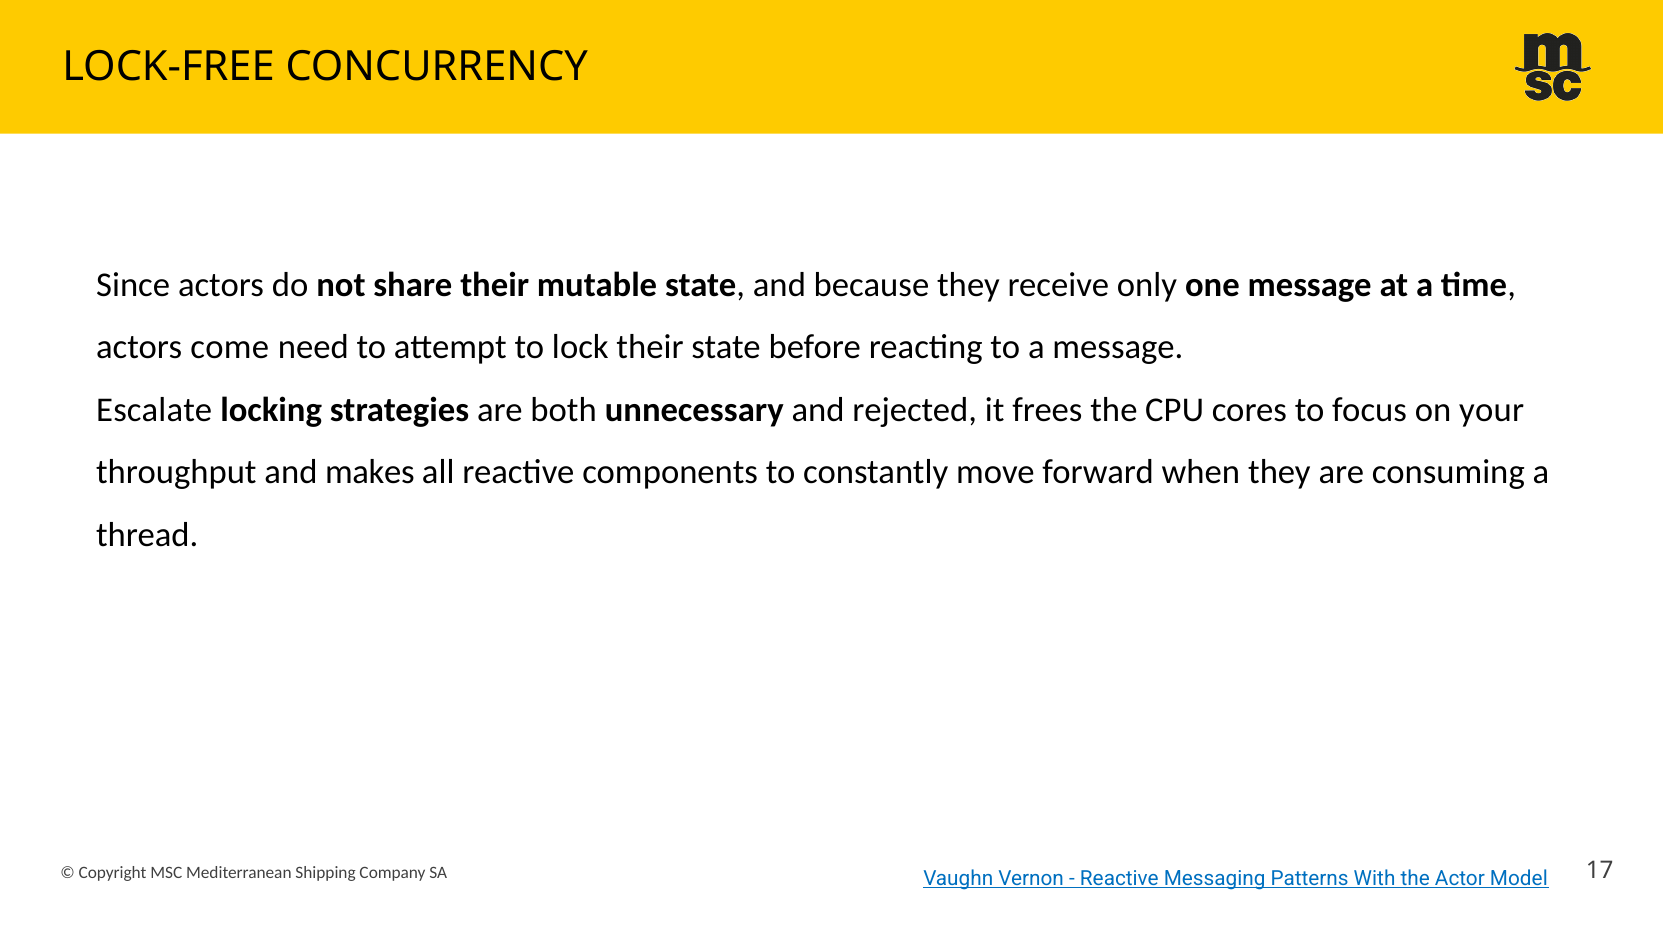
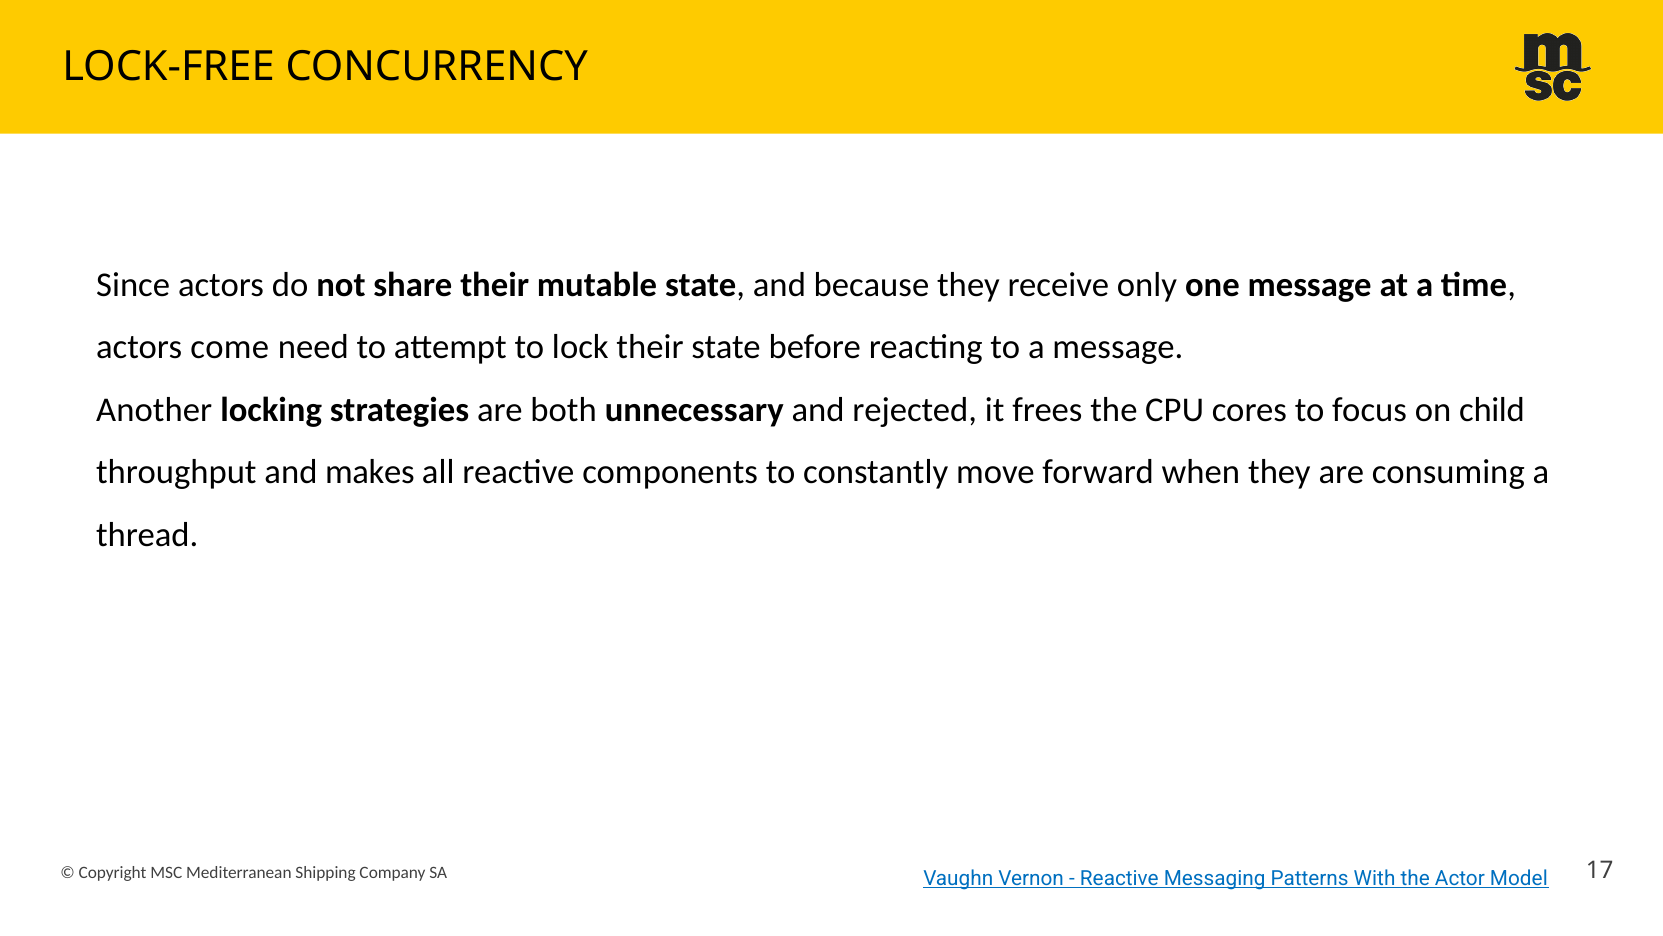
Escalate: Escalate -> Another (154, 410)
your: your -> child (1492, 410)
